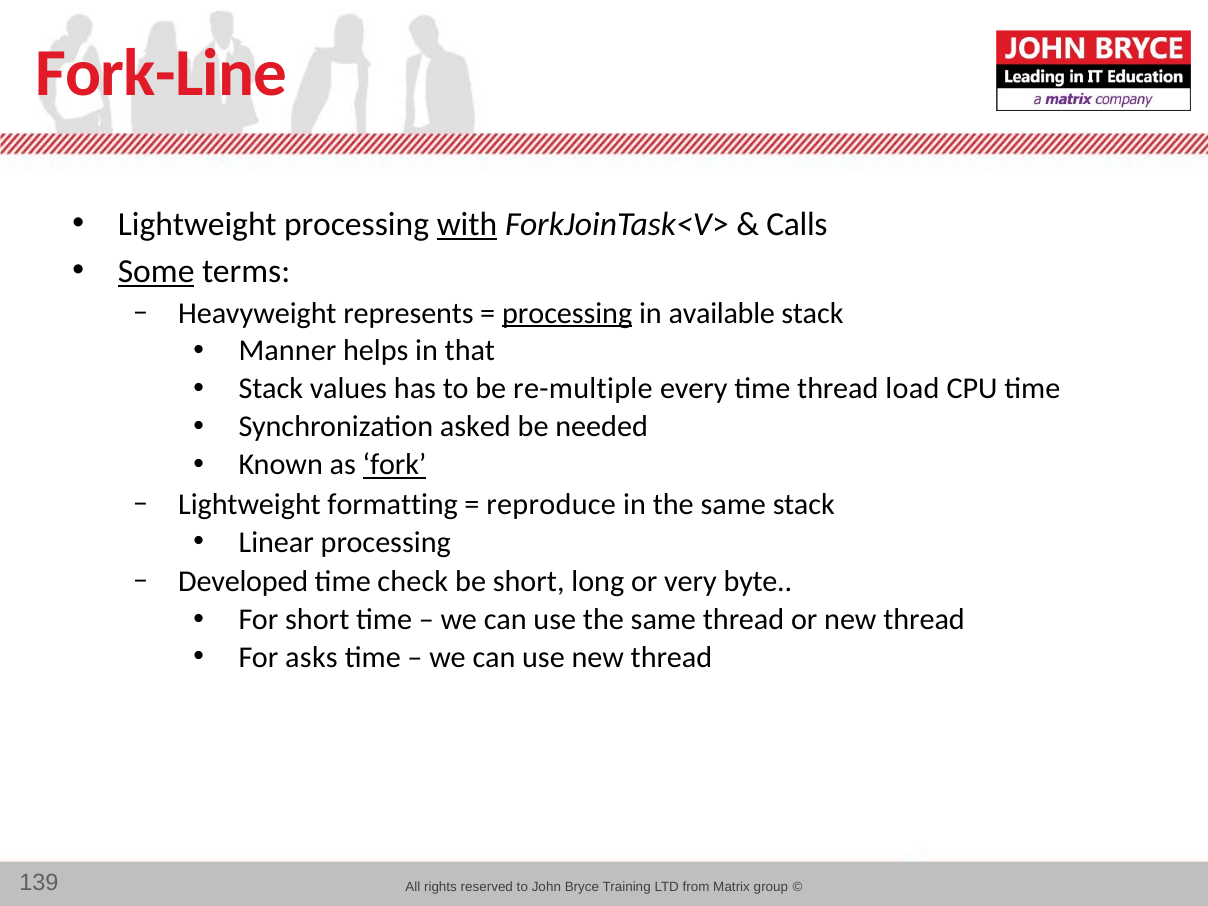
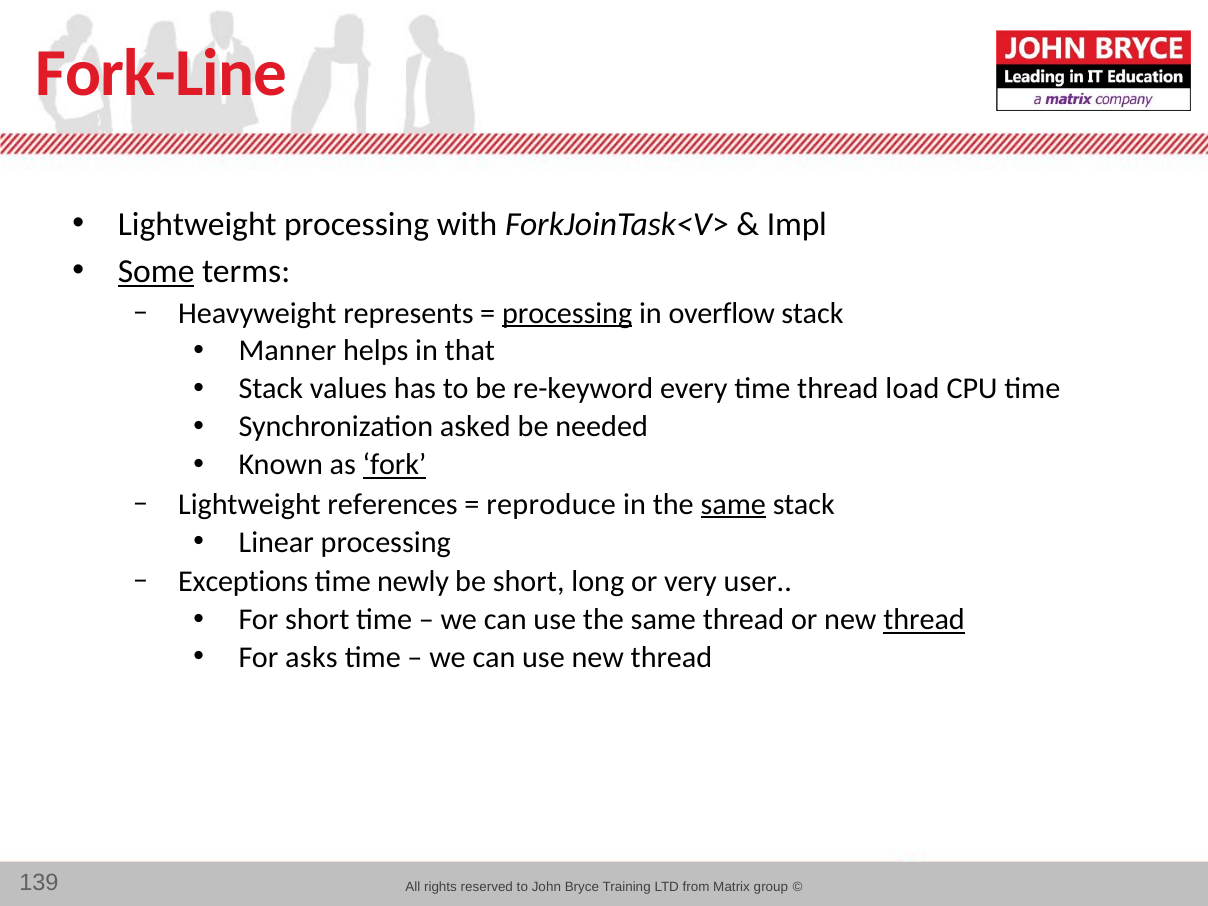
with underline: present -> none (467, 225)
Calls: Calls -> Impl (797, 225)
available: available -> overflow (722, 313)
re-multiple: re-multiple -> re-keyword (583, 389)
formatting: formatting -> references (393, 504)
same underline: none -> present (733, 504)
Developed: Developed -> Exceptions (243, 582)
check: check -> newly (413, 582)
byte: byte -> user (758, 582)
thread underline: none -> present (924, 620)
